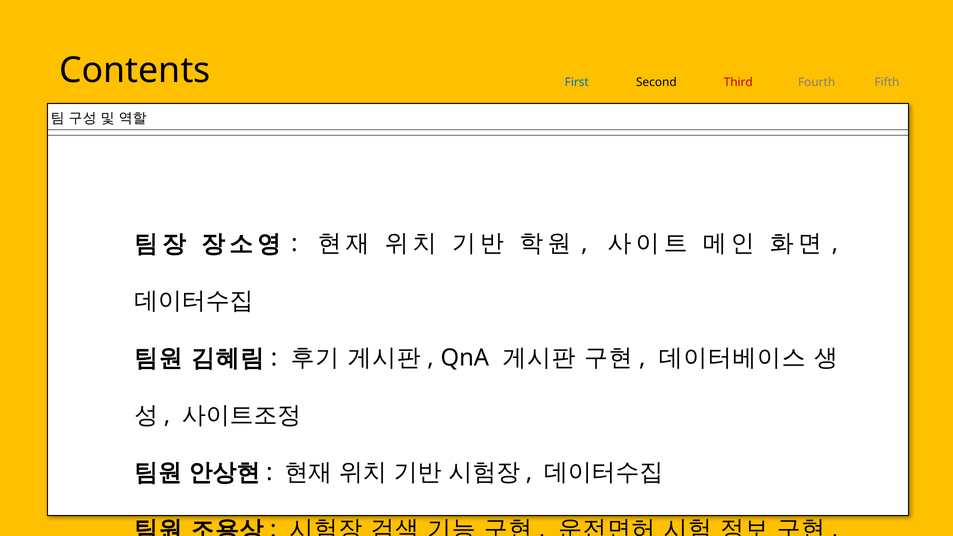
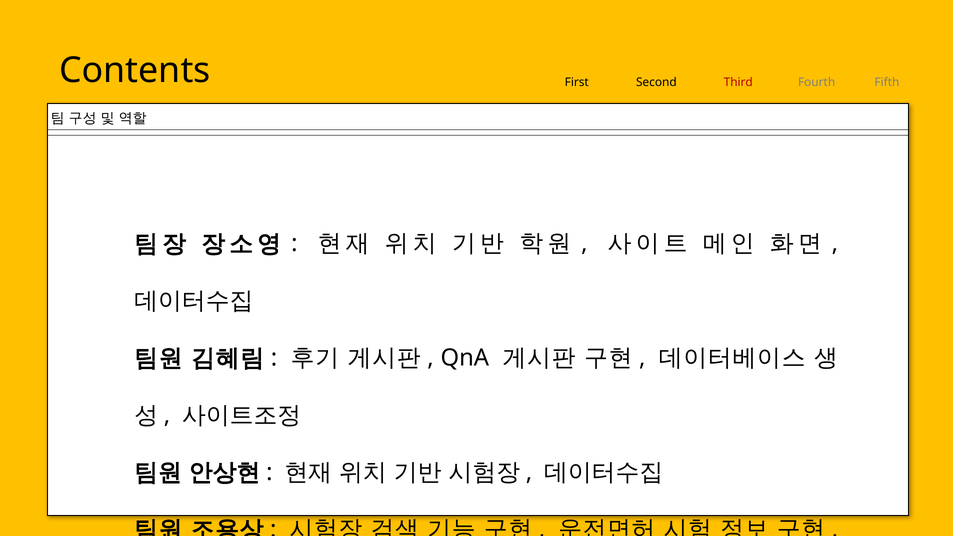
First colour: blue -> black (577, 82)
